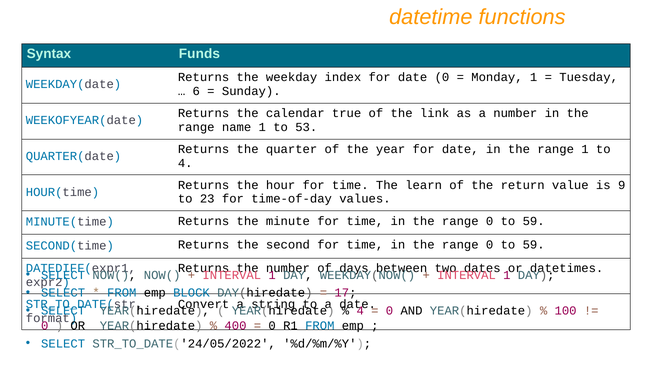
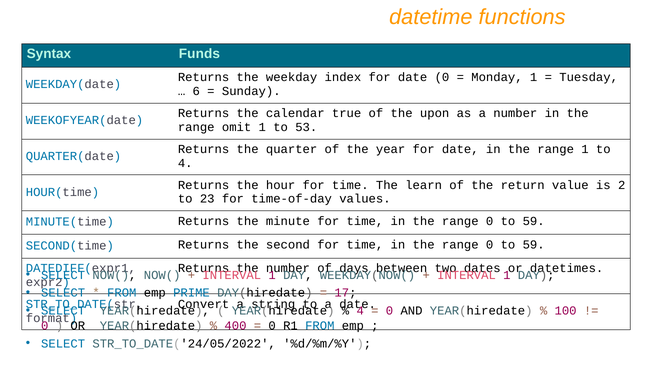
link: link -> upon (435, 113)
name: name -> omit (237, 127)
9: 9 -> 2 (622, 185)
BLOCK: BLOCK -> PRIME (191, 293)
